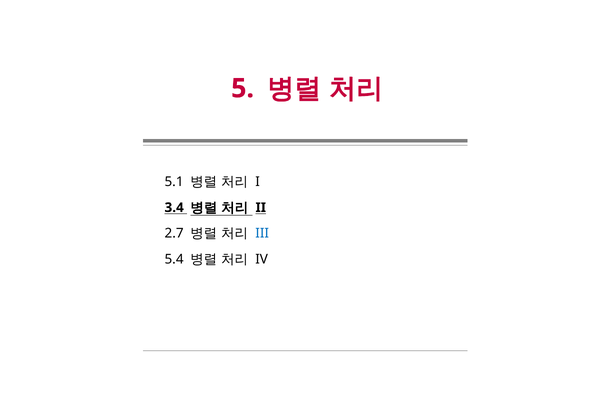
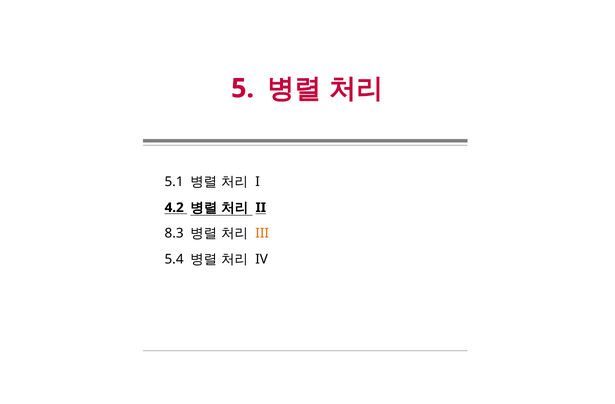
3.4: 3.4 -> 4.2 (174, 208)
2.7: 2.7 -> 8.3 (174, 233)
III colour: blue -> orange (262, 233)
